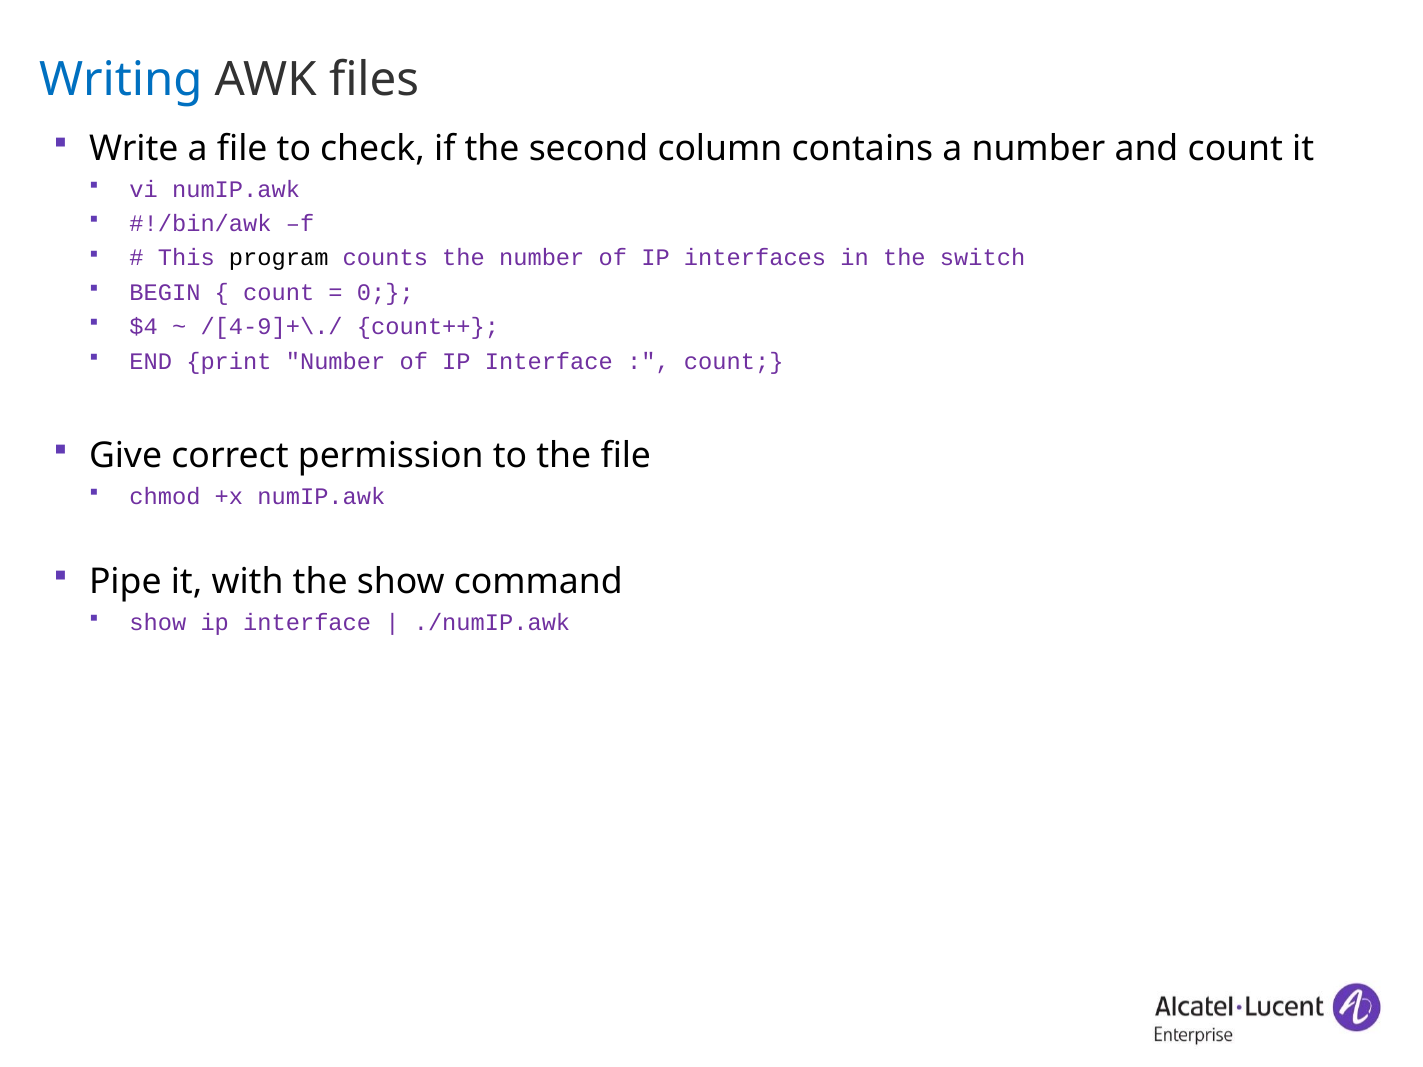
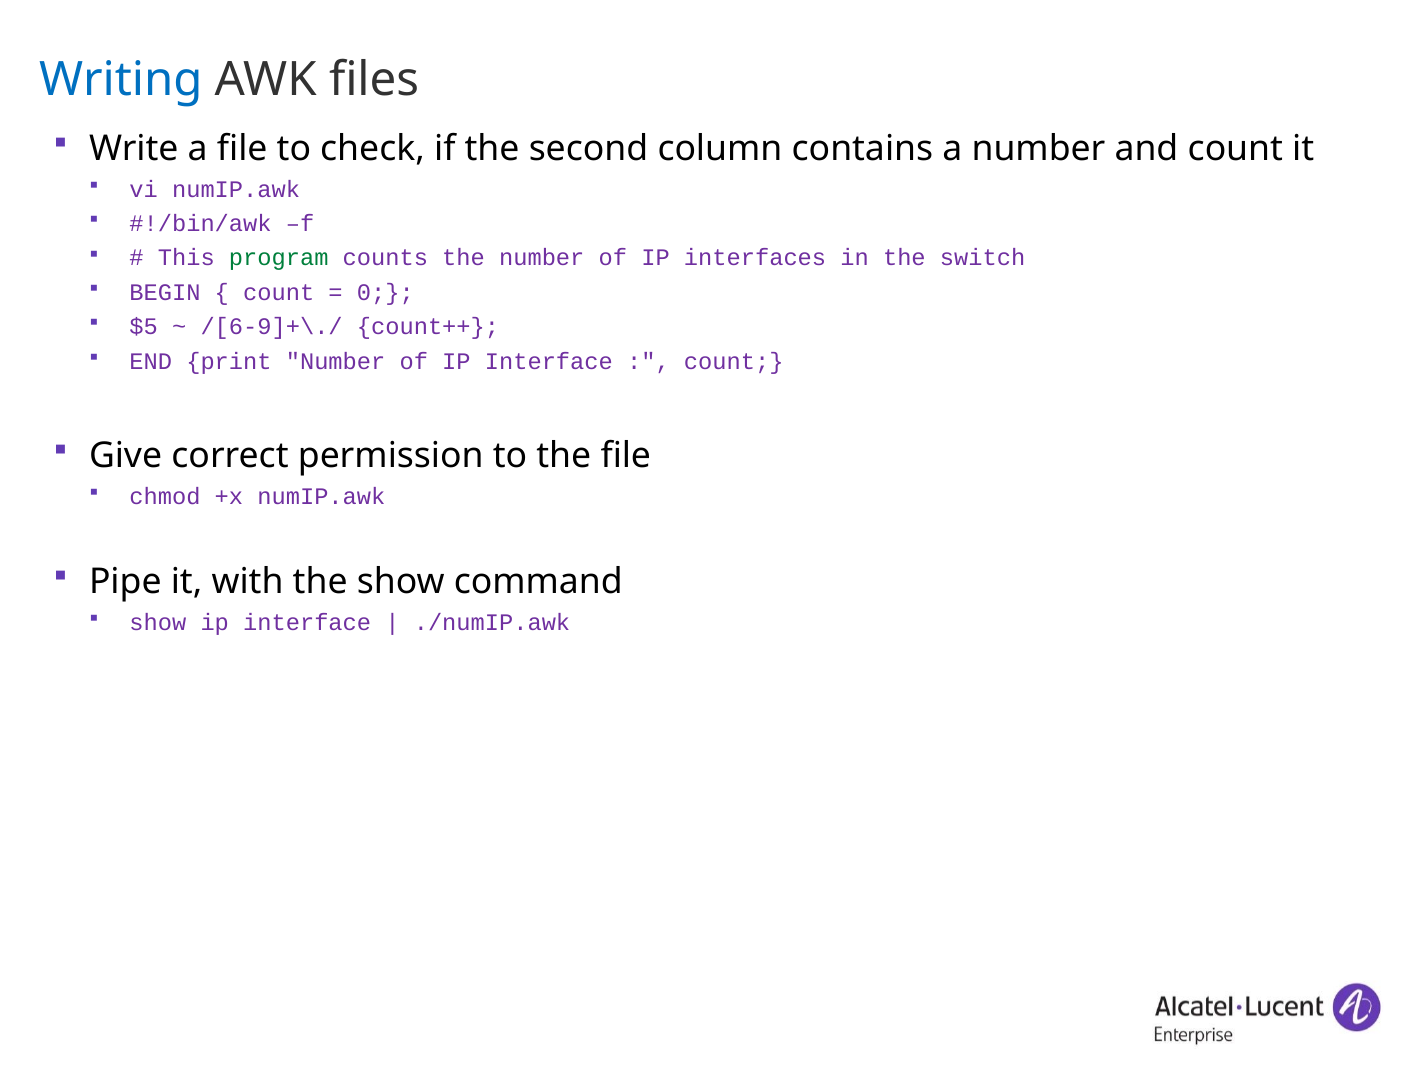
program colour: black -> green (279, 258)
$4: $4 -> $5 (144, 327)
/[4-9]+\./: /[4-9]+\./ -> /[6-9]+\./ (272, 327)
